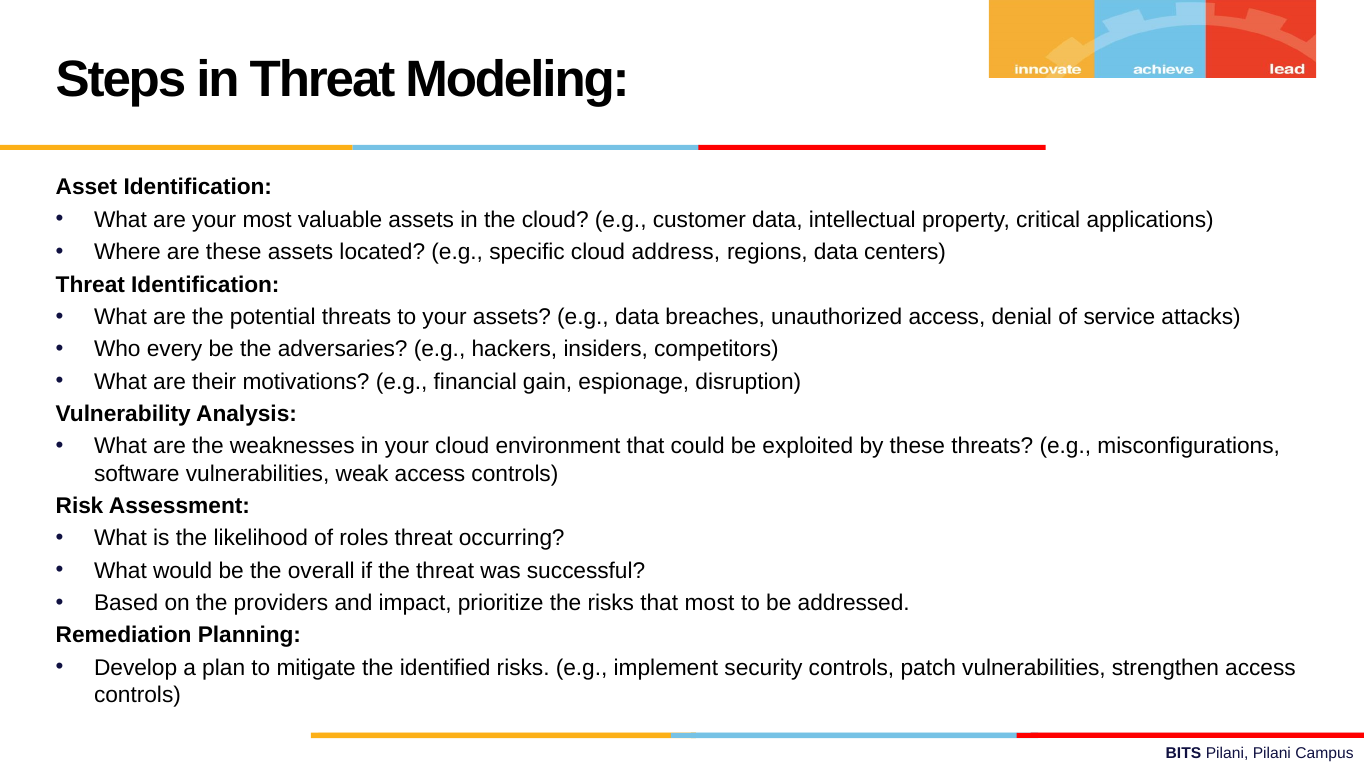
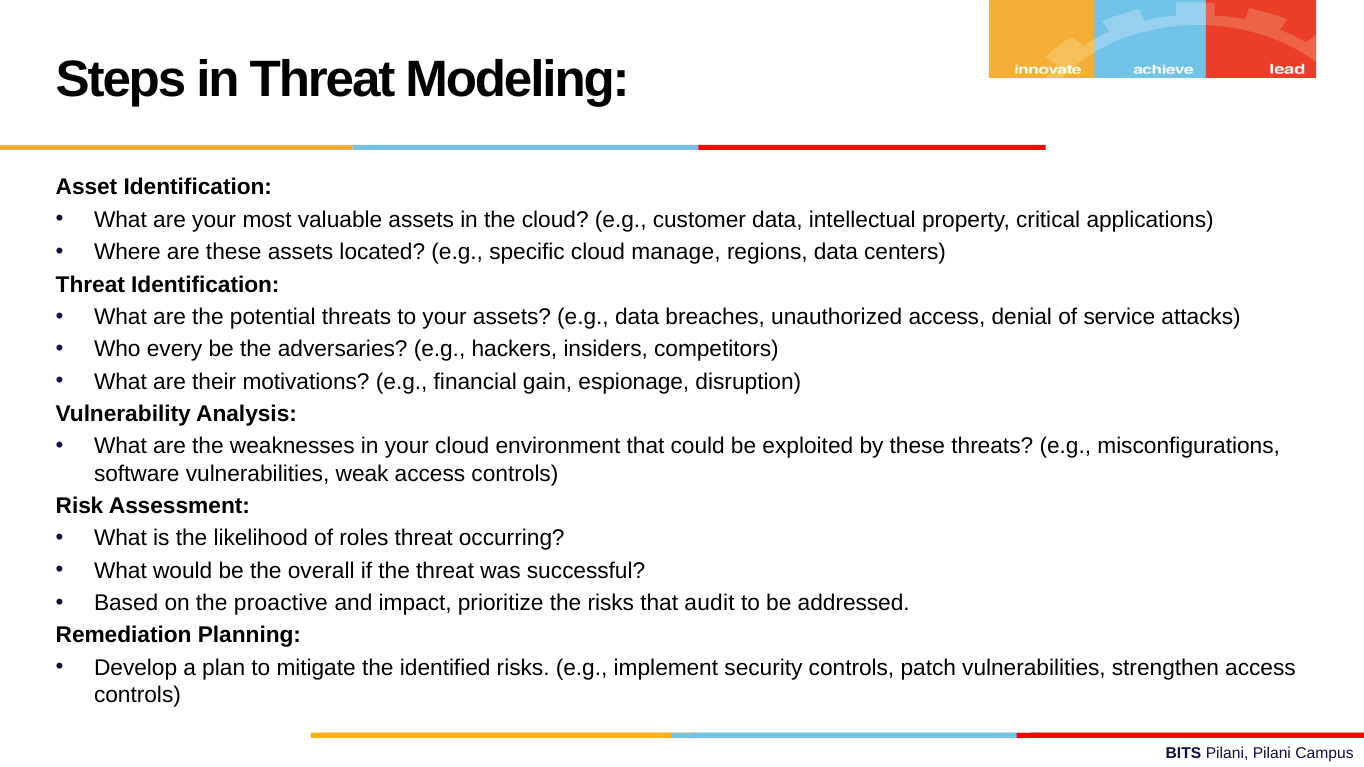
address: address -> manage (676, 252)
providers: providers -> proactive (281, 603)
that most: most -> audit (710, 603)
